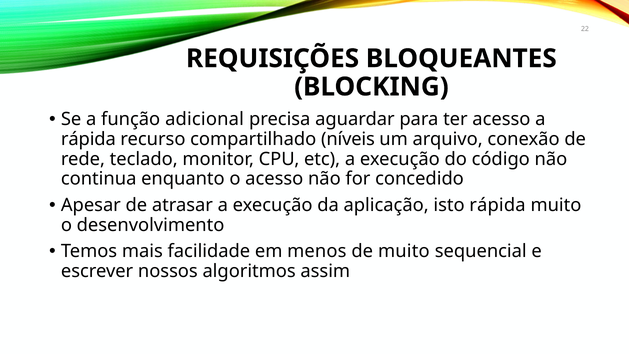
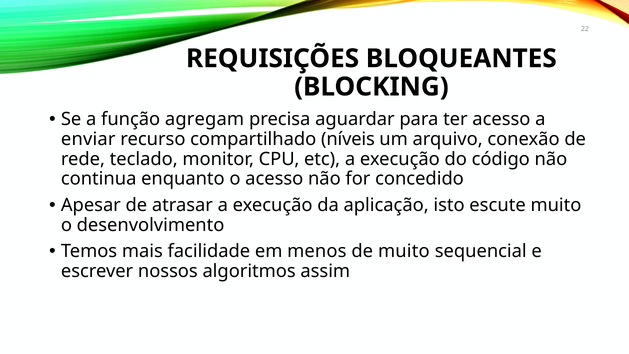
adicional: adicional -> agregam (205, 119)
rápida: rápida -> enviar (88, 139)
isto rápida: rápida -> escute (498, 205)
